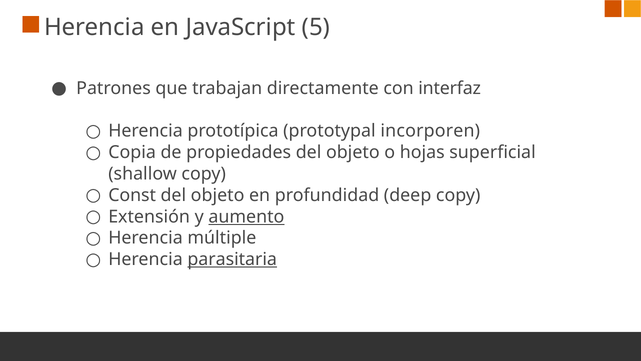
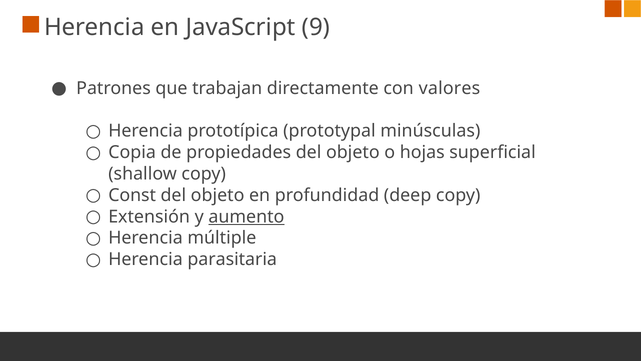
5: 5 -> 9 (316, 27)
interfaz: interfaz -> valores (449, 88)
incorporen: incorporen -> minúsculas (430, 131)
parasitaria underline: present -> none (232, 259)
